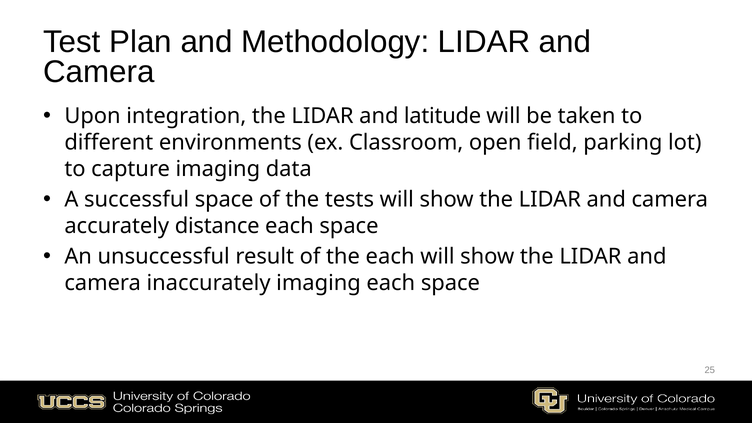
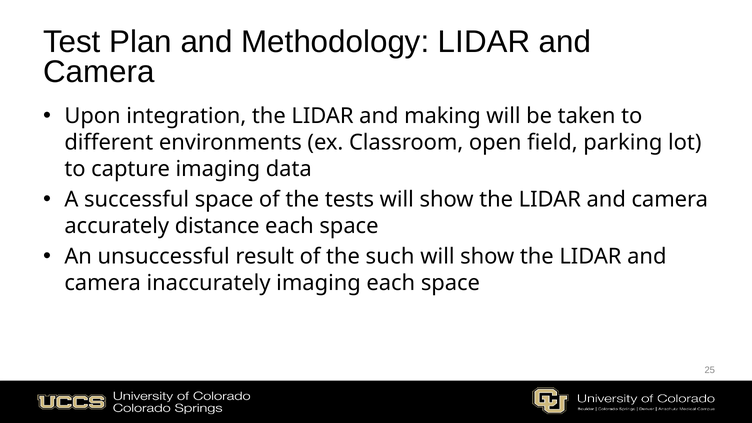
latitude: latitude -> making (443, 116)
the each: each -> such (390, 257)
